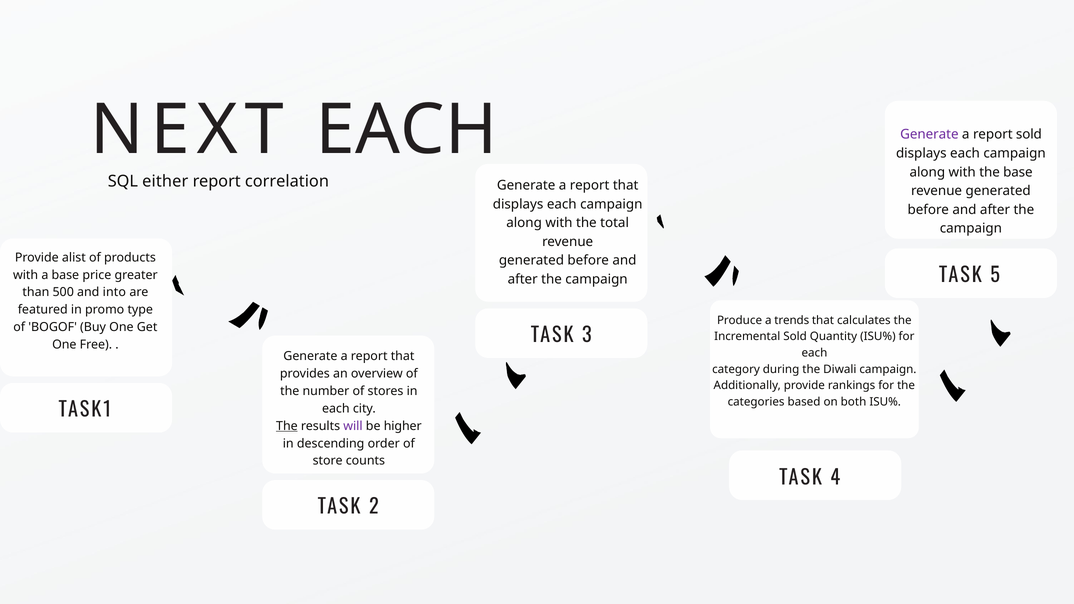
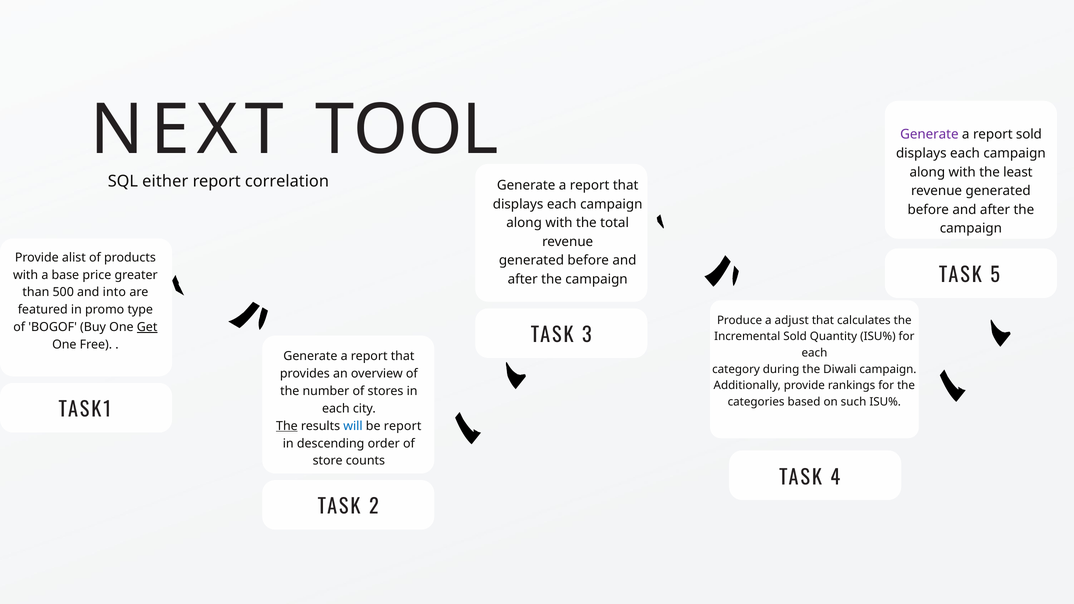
NEXT EACH: EACH -> TOOL (407, 130)
the base: base -> least (1018, 172)
trends: trends -> adjust (792, 320)
Get underline: none -> present (147, 327)
both: both -> such (854, 402)
will colour: purple -> blue (353, 426)
be higher: higher -> report (403, 426)
